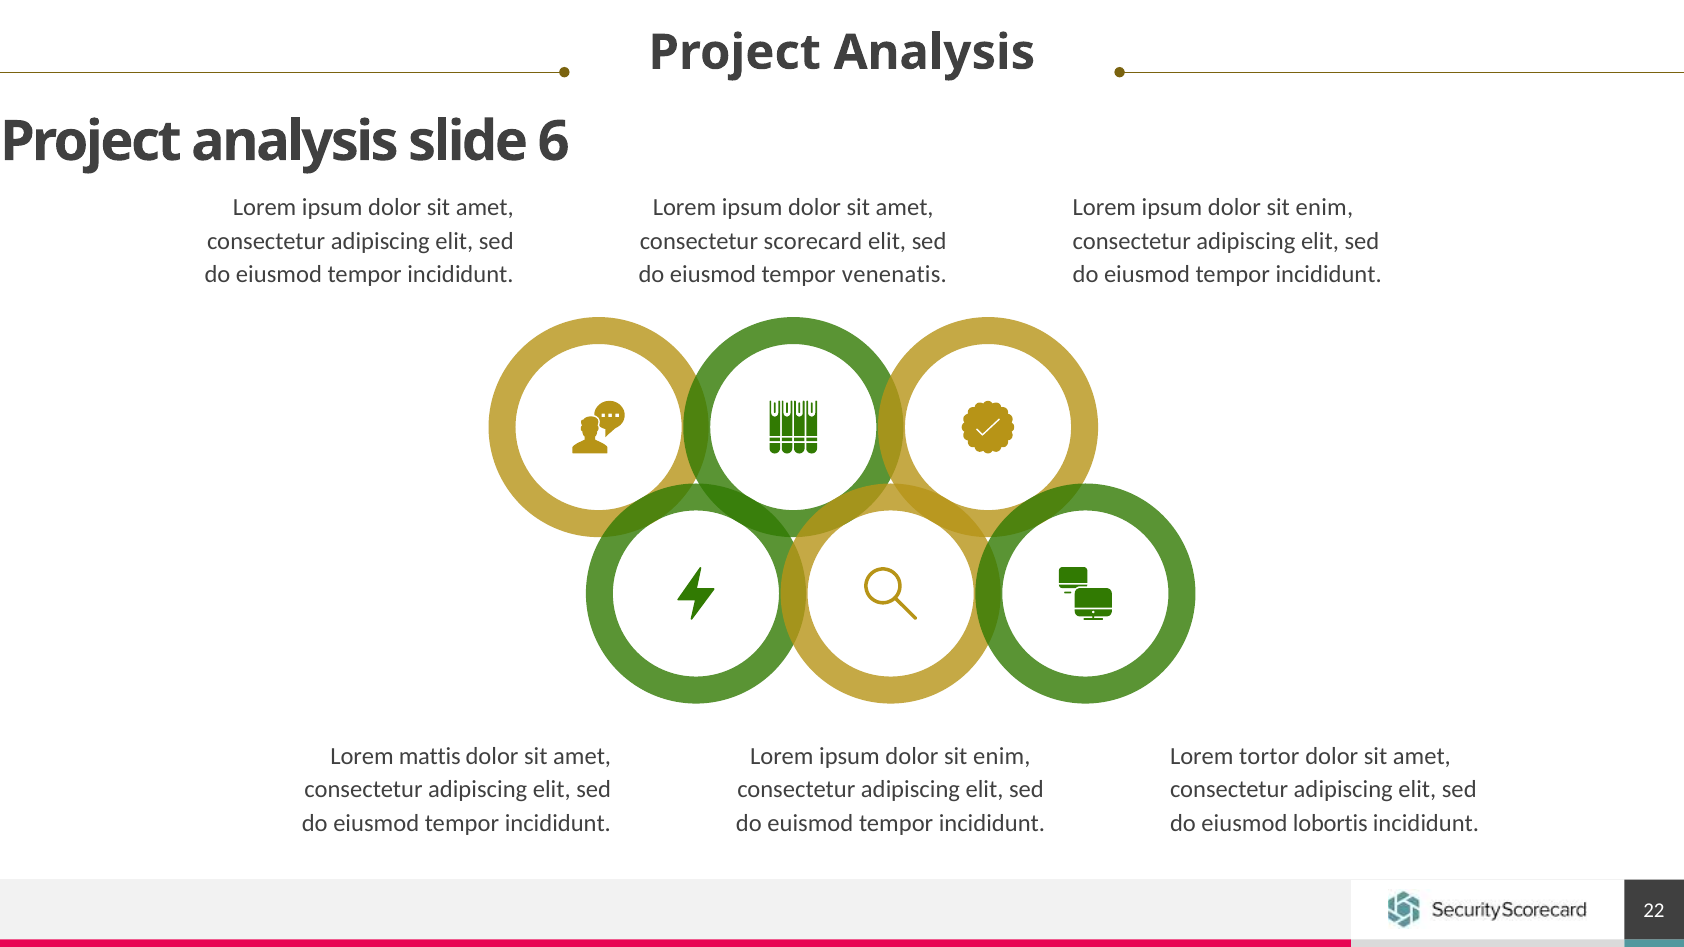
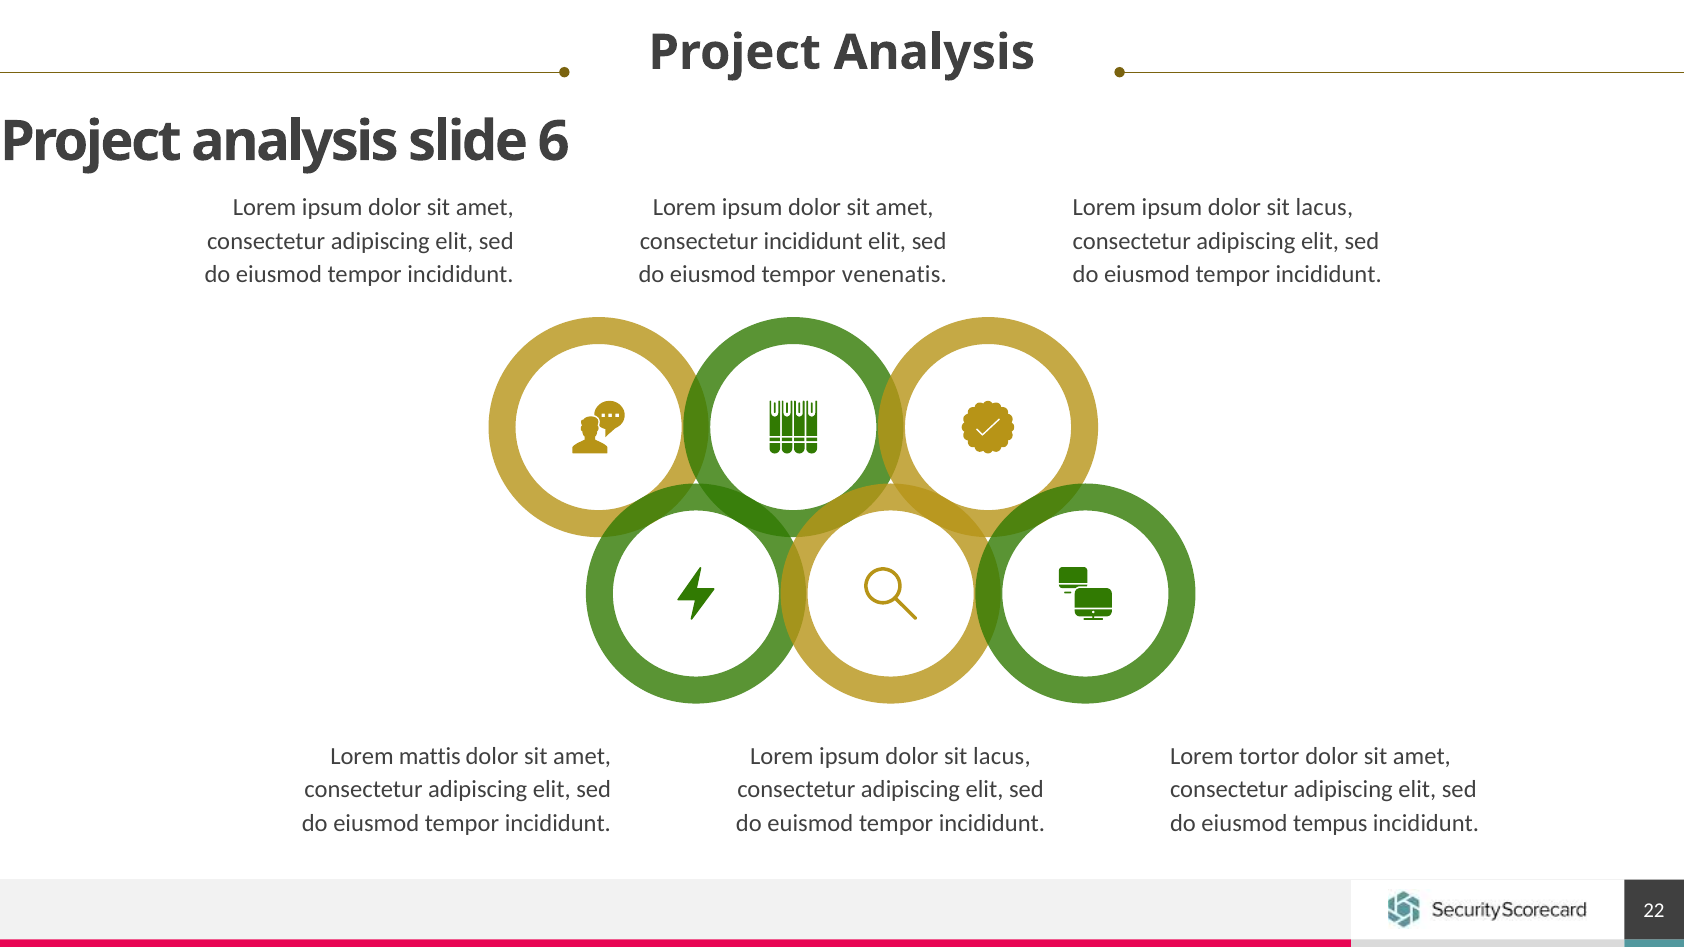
enim: enim -> lacus (1324, 208)
consectetur scorecard: scorecard -> incididunt (813, 241)
enim: enim -> lacus (1002, 757)
lobortis: lobortis -> tempus (1330, 823)
